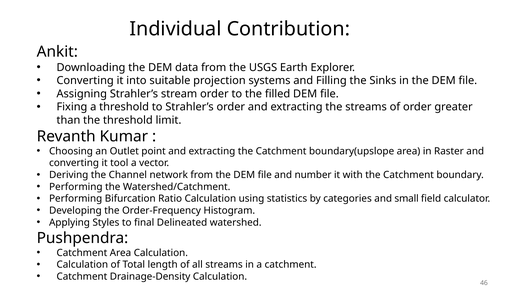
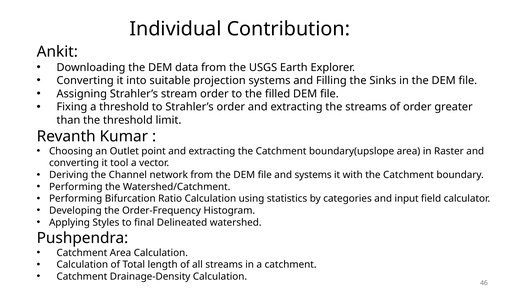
and number: number -> systems (313, 175)
small: small -> input (407, 199)
